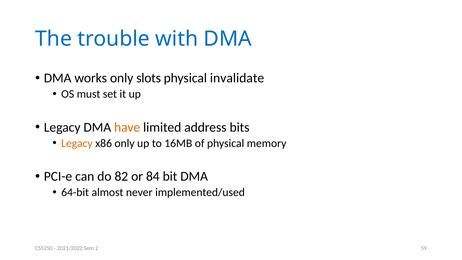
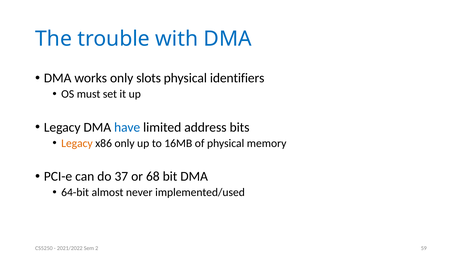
invalidate: invalidate -> identifiers (237, 78)
have colour: orange -> blue (127, 127)
82: 82 -> 37 (121, 176)
84: 84 -> 68 (153, 176)
